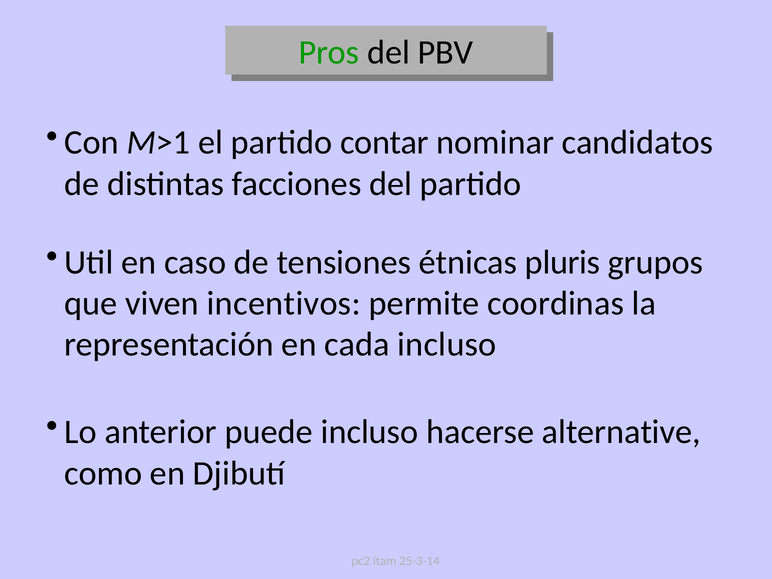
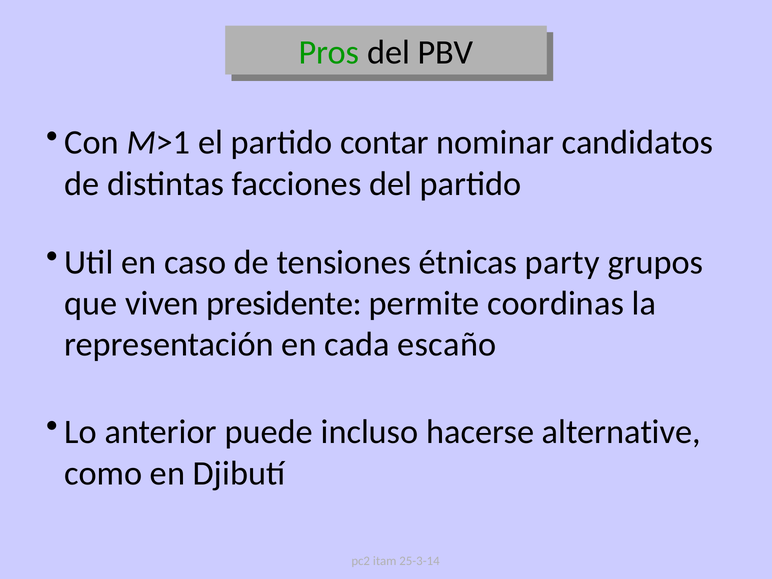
pluris: pluris -> party (562, 262)
incentivos: incentivos -> presidente (284, 303)
cada incluso: incluso -> escaño (447, 345)
